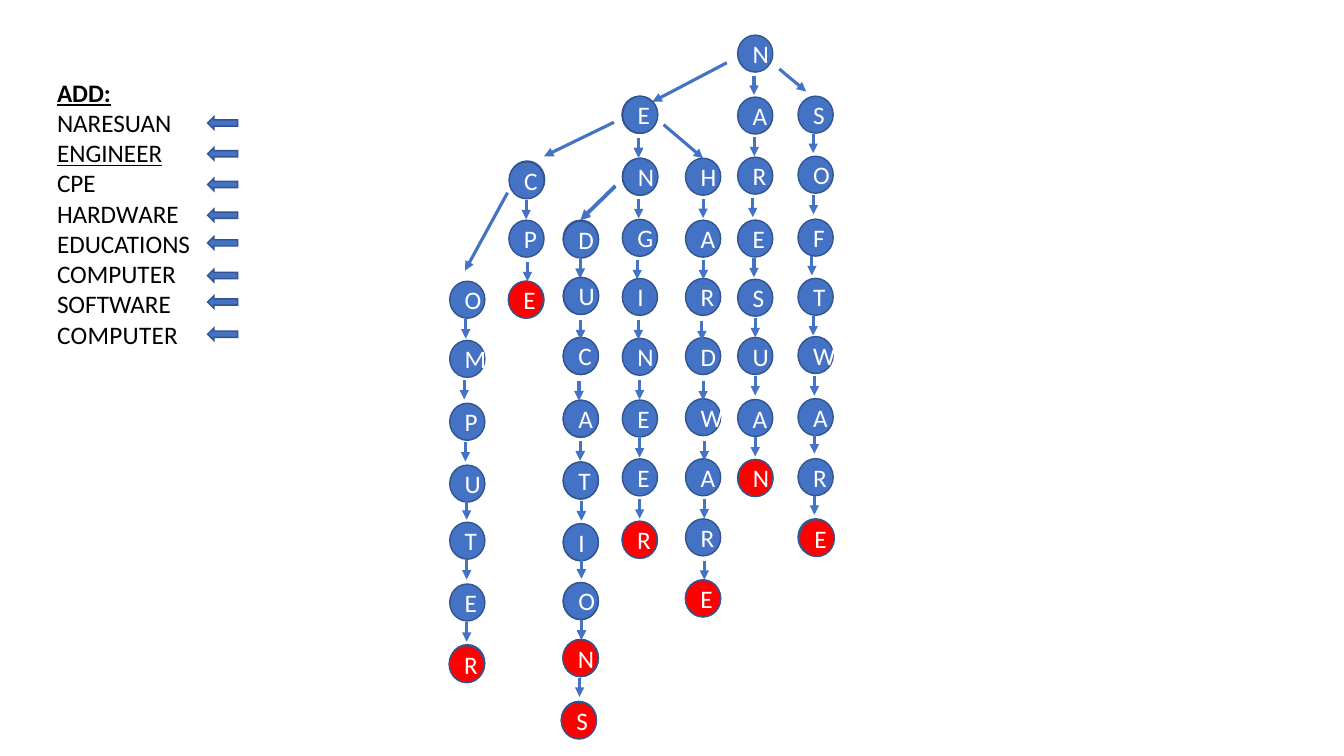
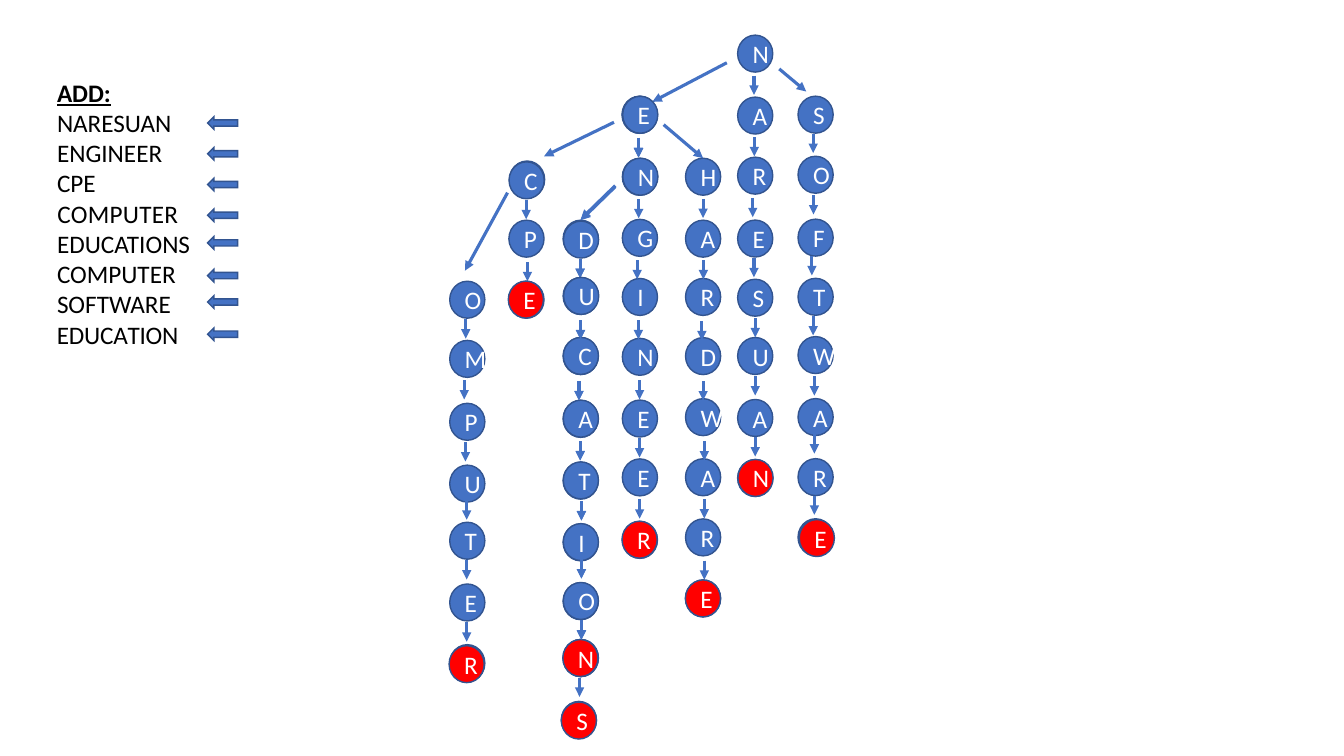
ENGINEER underline: present -> none (110, 154)
HARDWARE: HARDWARE -> COMPUTER (118, 215)
COMPUTER: COMPUTER -> EDUCATION (118, 336)
